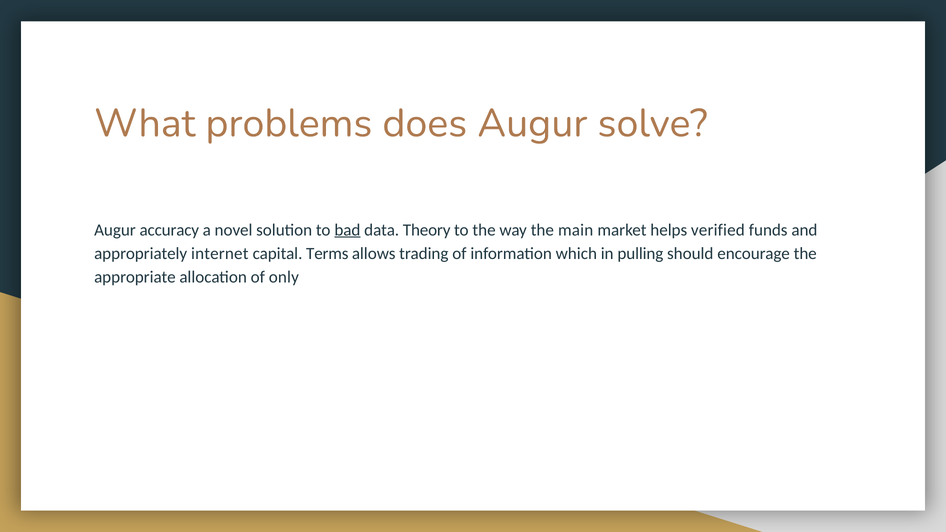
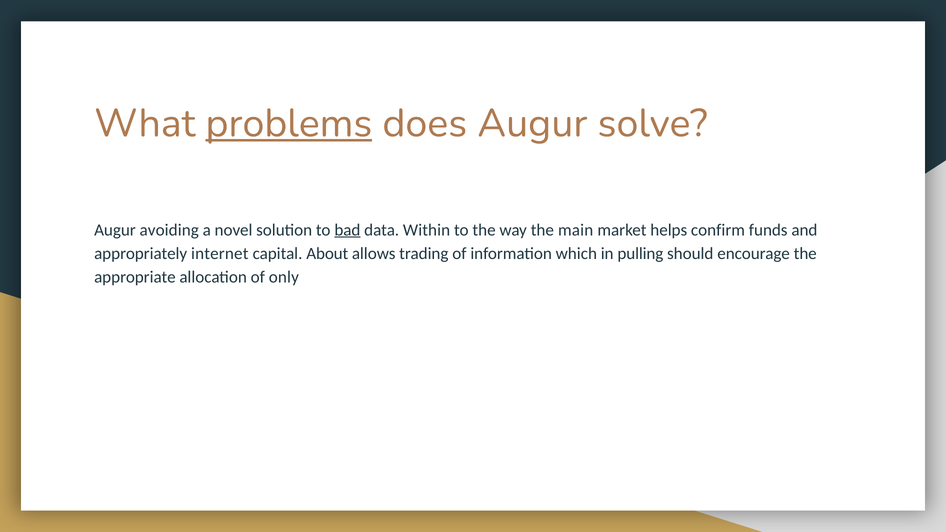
problems underline: none -> present (289, 123)
accuracy: accuracy -> avoiding (169, 230)
Theory: Theory -> Within (427, 230)
verified: verified -> confirm (718, 230)
Terms: Terms -> About (327, 254)
